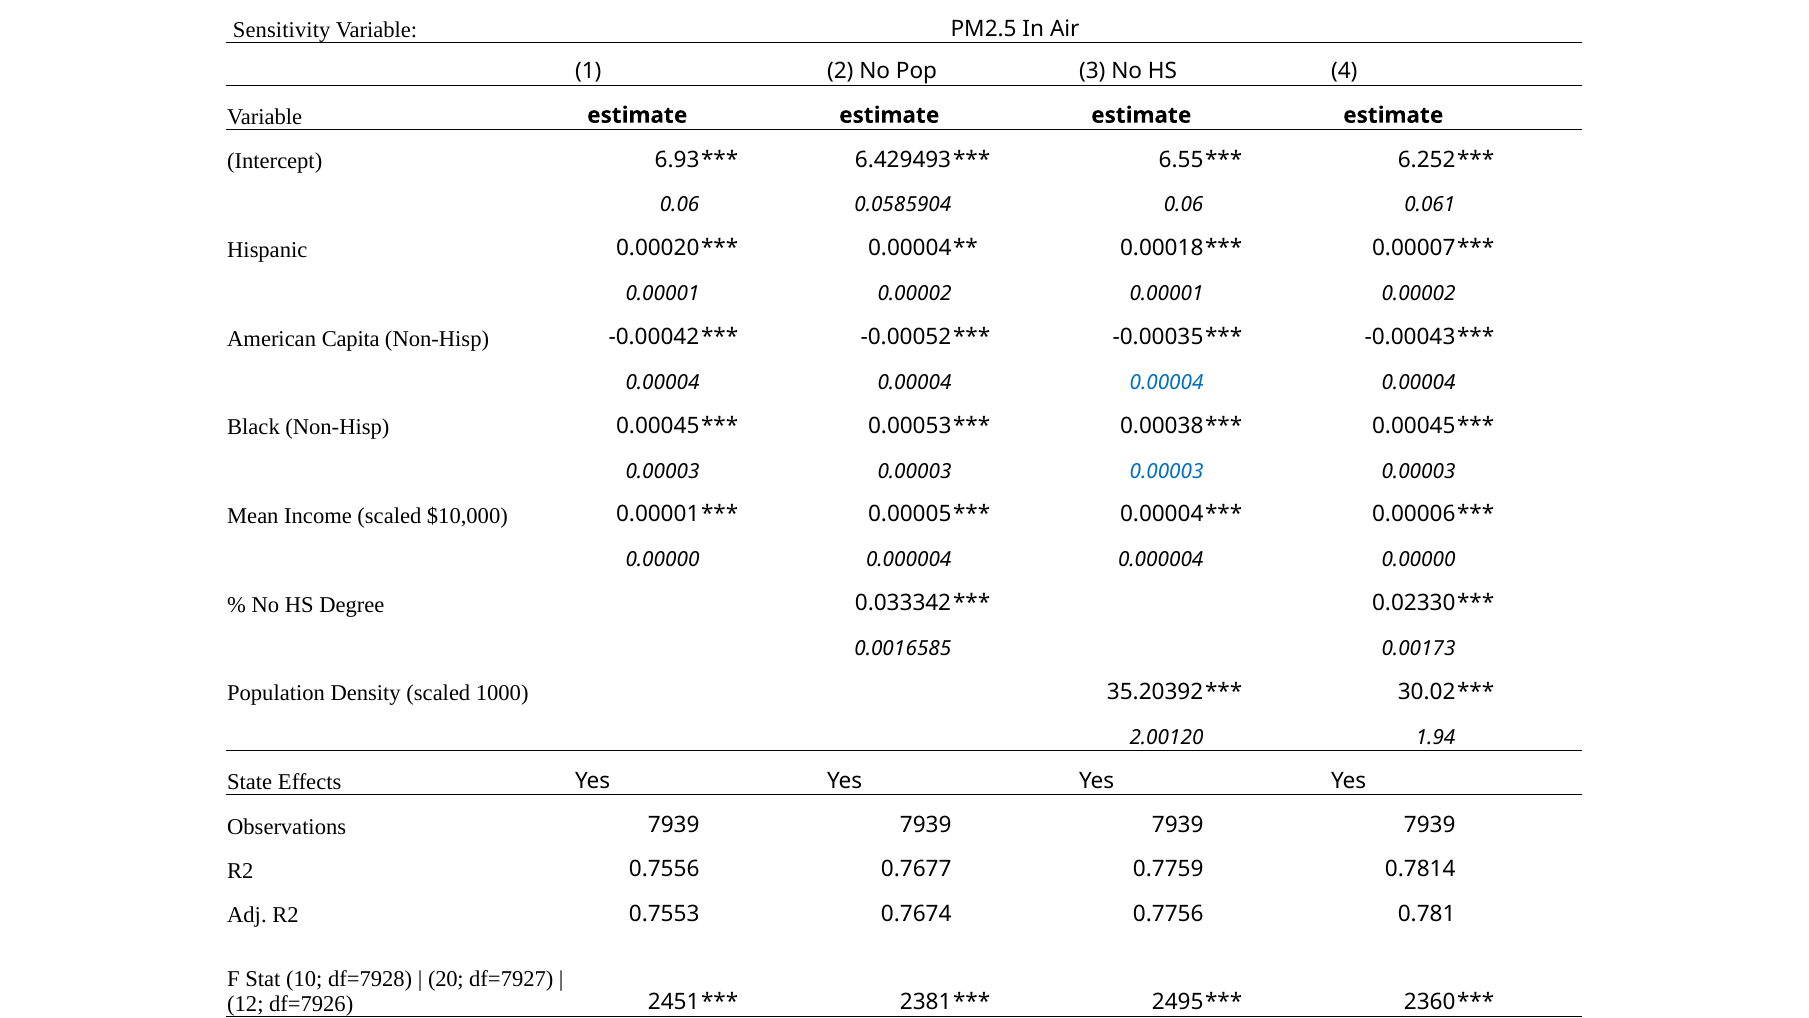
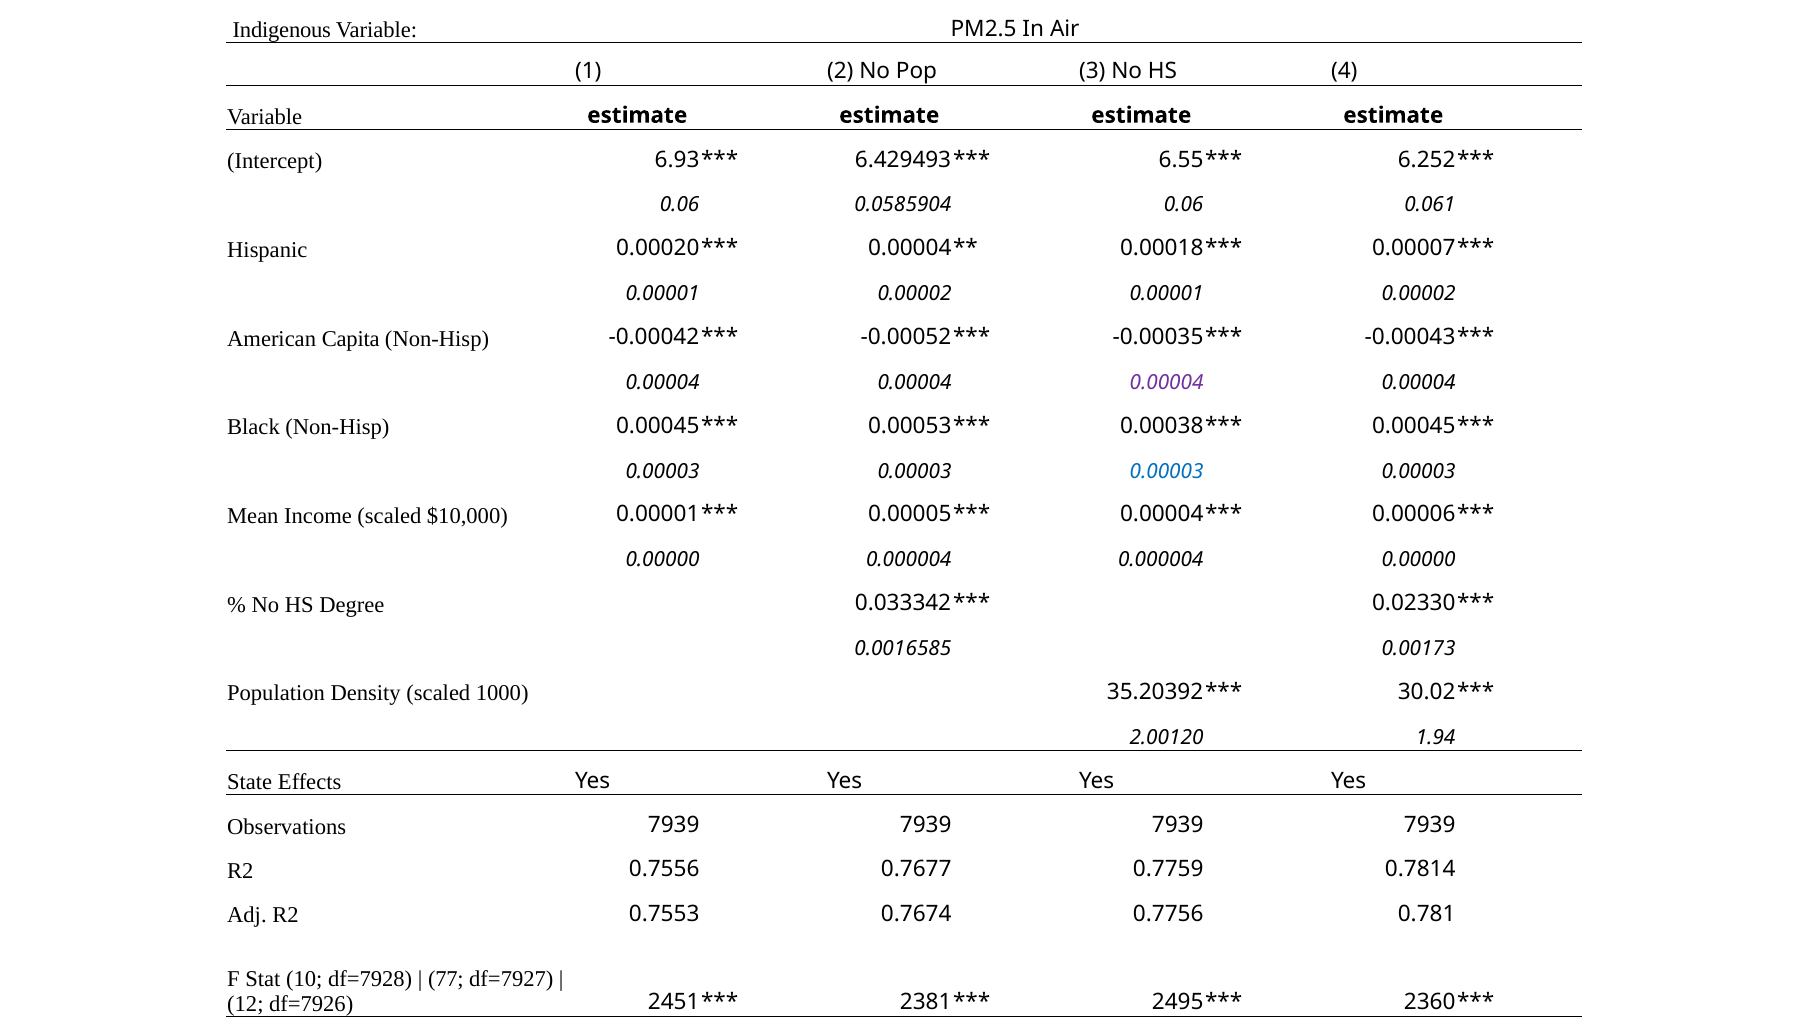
Sensitivity: Sensitivity -> Indigenous (282, 30)
0.00004 colour: blue -> purple (1167, 382)
20: 20 -> 77 (446, 978)
